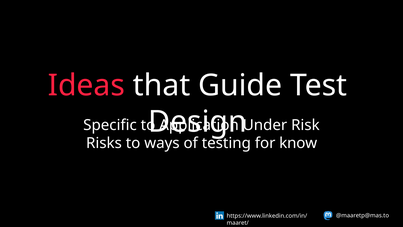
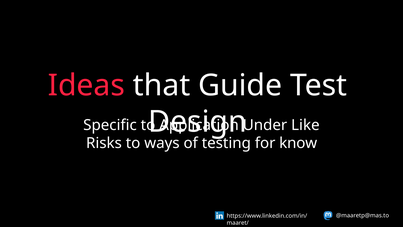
Risk: Risk -> Like (305, 125)
